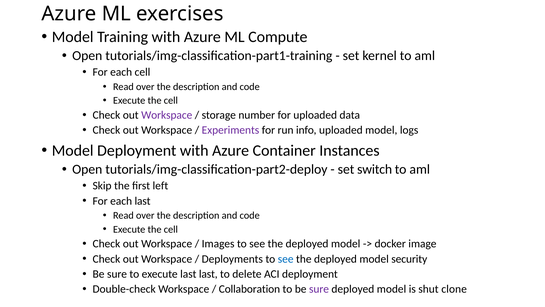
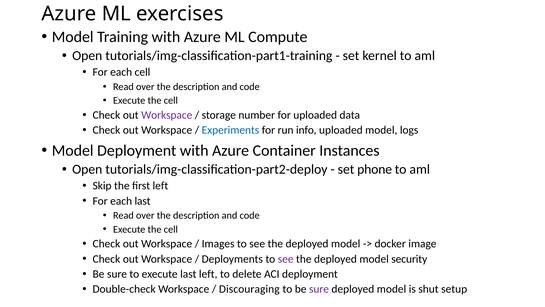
Experiments colour: purple -> blue (230, 130)
switch: switch -> phone (375, 169)
see colour: blue -> purple (286, 259)
last last: last -> left (208, 274)
Collaboration: Collaboration -> Discouraging (249, 289)
clone: clone -> setup (454, 289)
